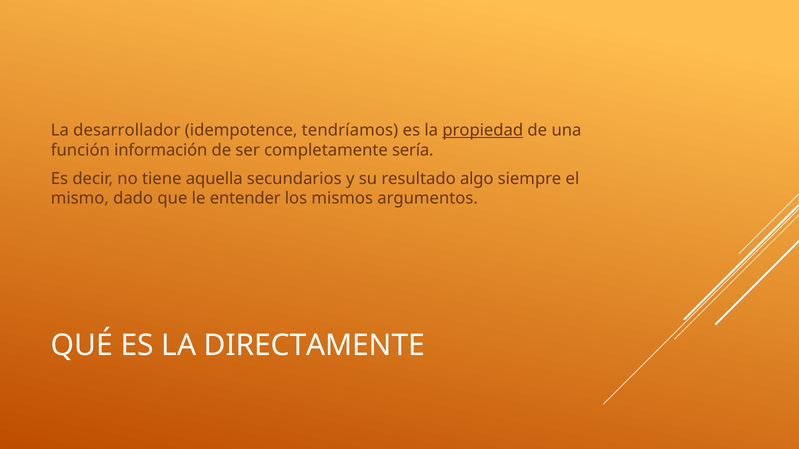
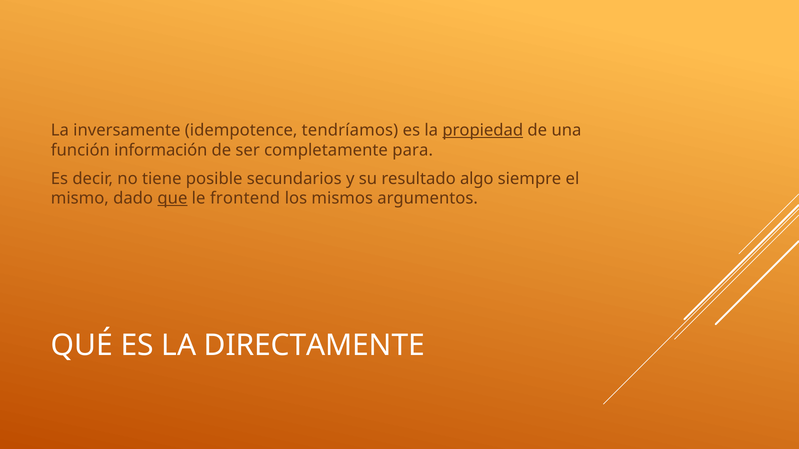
desarrollador: desarrollador -> inversamente (127, 130)
sería: sería -> para (413, 150)
aquella: aquella -> posible (214, 179)
que underline: none -> present (172, 199)
entender: entender -> frontend (245, 199)
